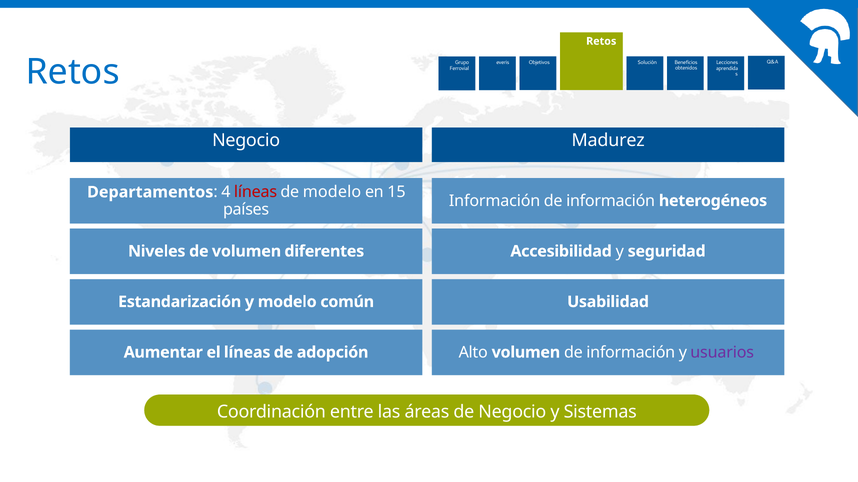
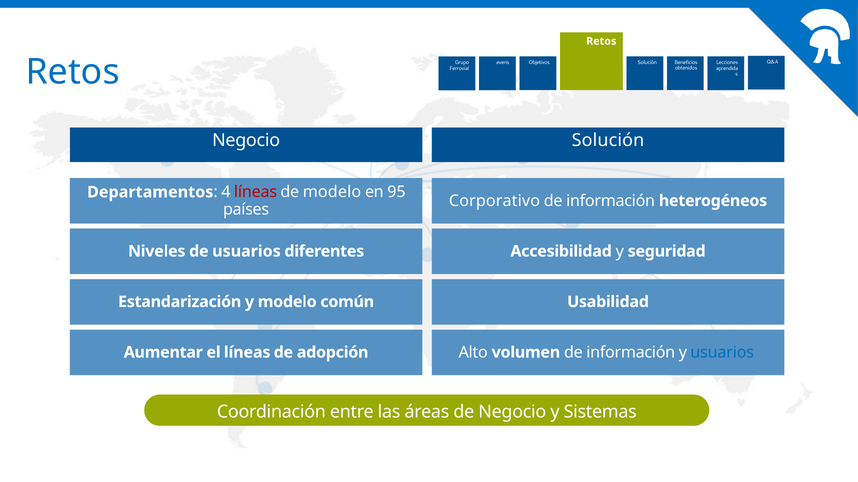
Negocio Madurez: Madurez -> Solución (608, 140)
15: 15 -> 95 (396, 192)
Información: Información -> Corporativo (494, 201)
de volumen: volumen -> usuarios (246, 252)
usuarios colour: purple -> blue (722, 353)
